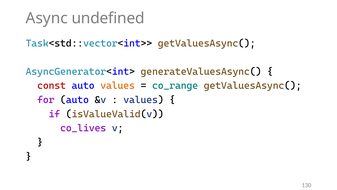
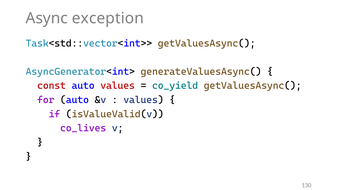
undefined: undefined -> exception (108, 18)
values colour: orange -> red (118, 86)
co_range: co_range -> co_yield (175, 86)
